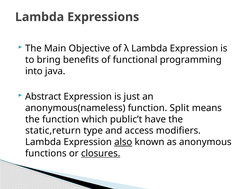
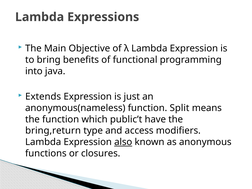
Abstract: Abstract -> Extends (43, 97)
static,return: static,return -> bring,return (53, 131)
closures underline: present -> none (101, 153)
